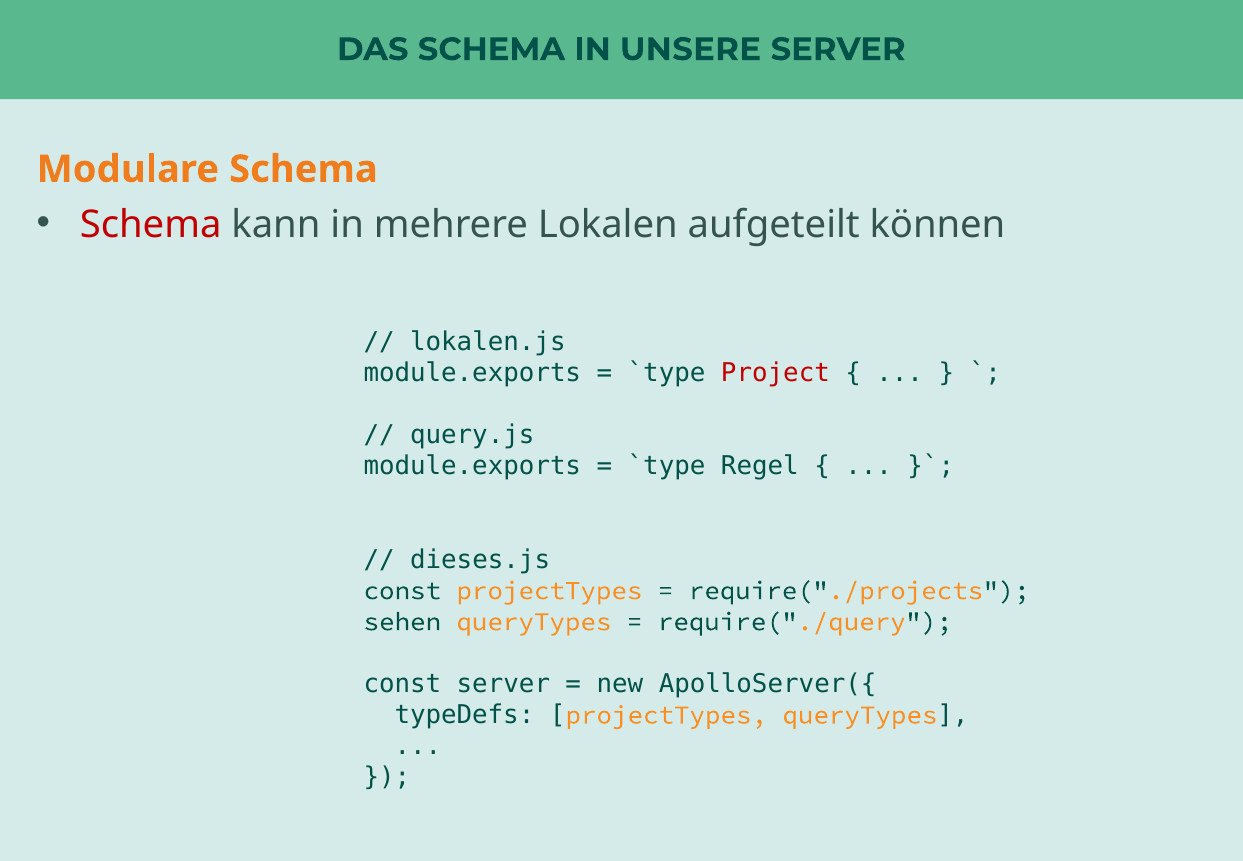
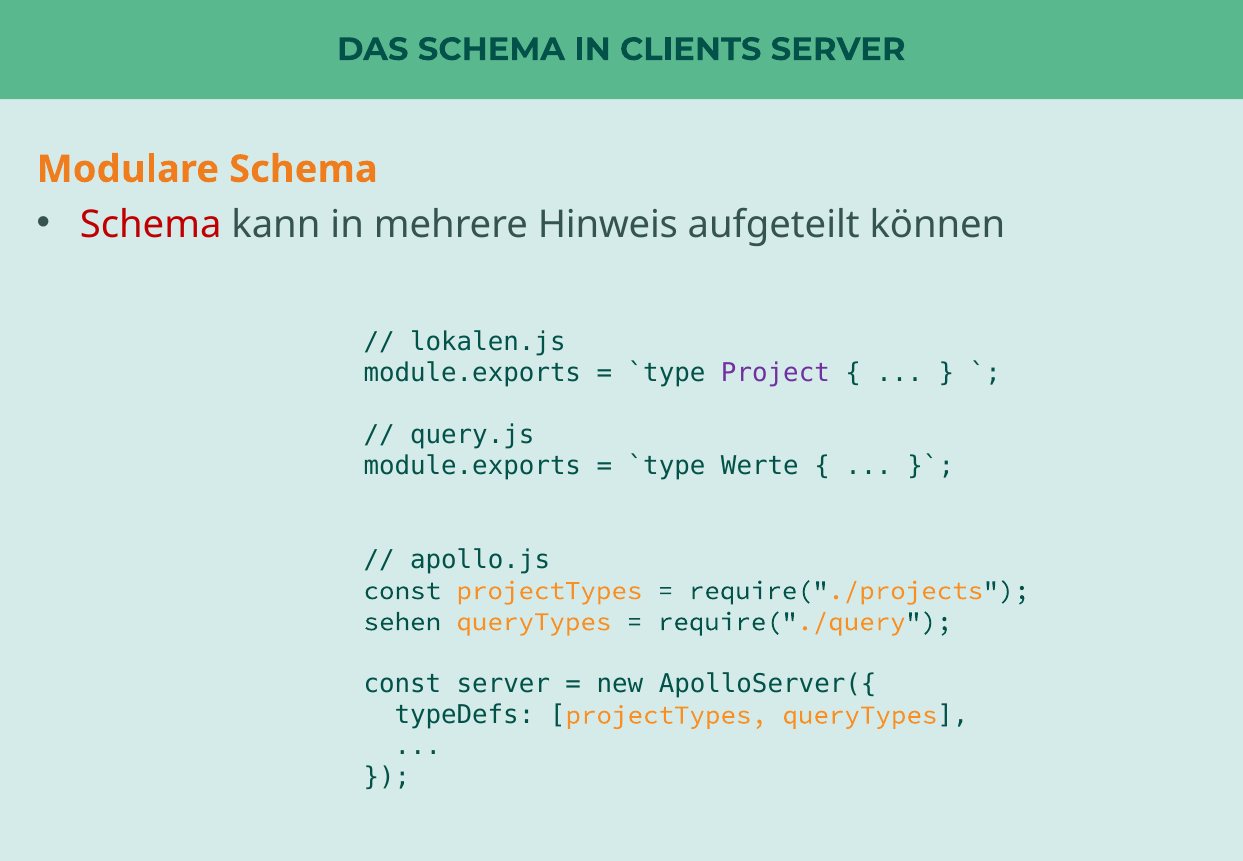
UNSERE: UNSERE -> CLIENTS (691, 49)
Lokalen: Lokalen -> Hinweis (608, 224)
Project colour: red -> purple (775, 373)
Regel: Regel -> Werte (760, 466)
dieses.js: dieses.js -> apollo.js (480, 559)
